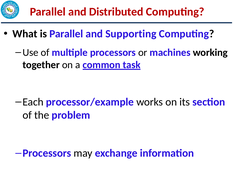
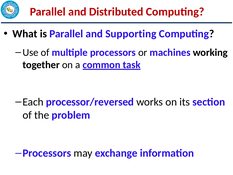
processor/example: processor/example -> processor/reversed (90, 102)
